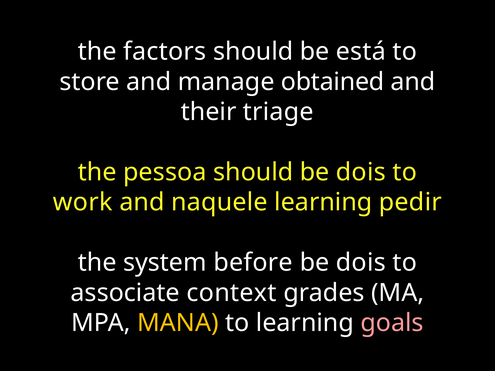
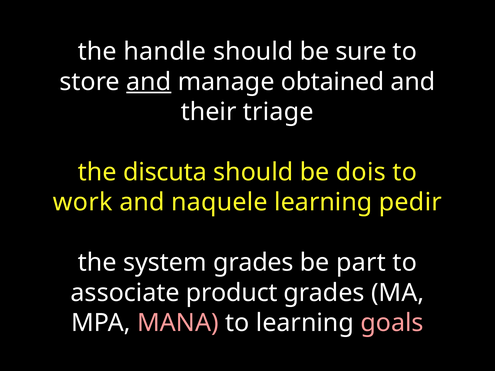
factors: factors -> handle (165, 52)
está: está -> sure (361, 52)
and underline: none -> present (149, 82)
pessoa: pessoa -> discuta (165, 172)
system before: before -> grades (253, 263)
dois: dois -> part (361, 263)
context: context -> product (232, 293)
MANA colour: yellow -> pink (178, 323)
